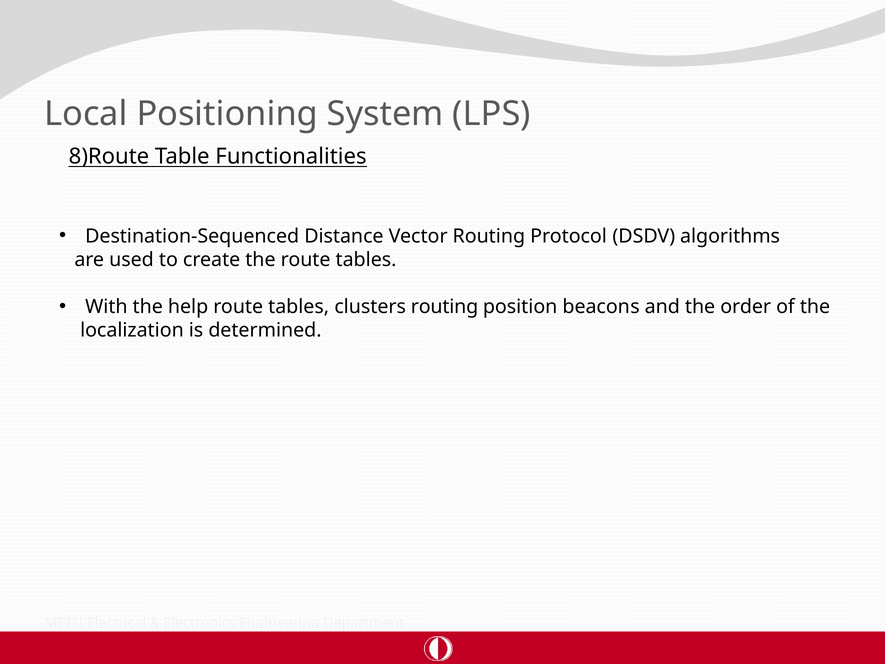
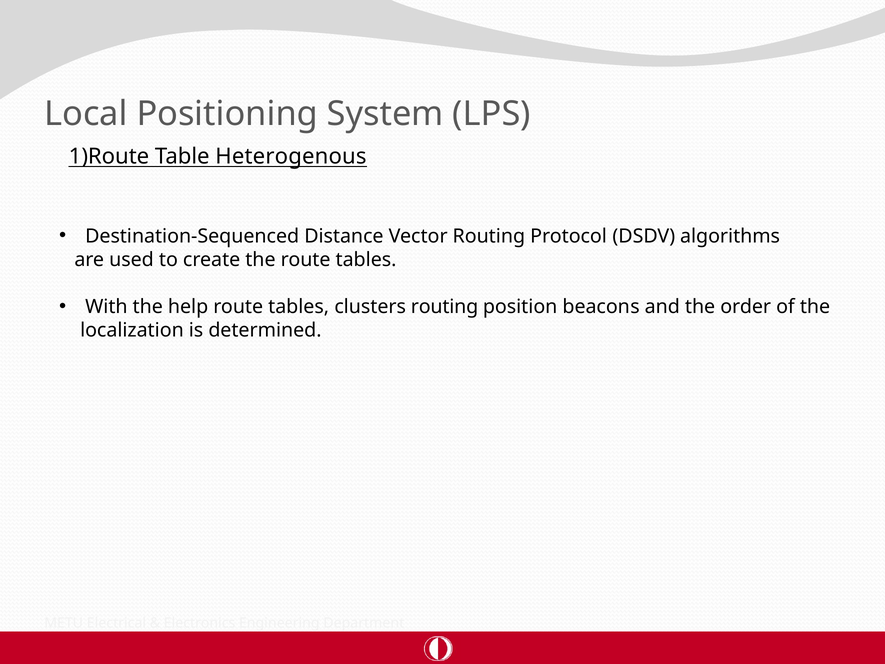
8)Route: 8)Route -> 1)Route (109, 156)
Functionalities: Functionalities -> Heterogenous (291, 156)
